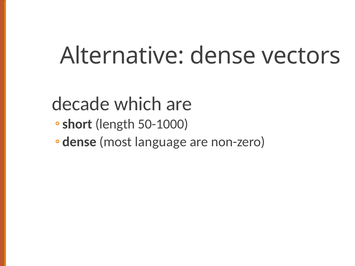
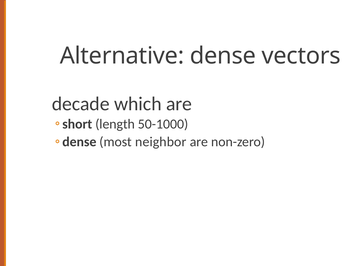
language: language -> neighbor (161, 142)
